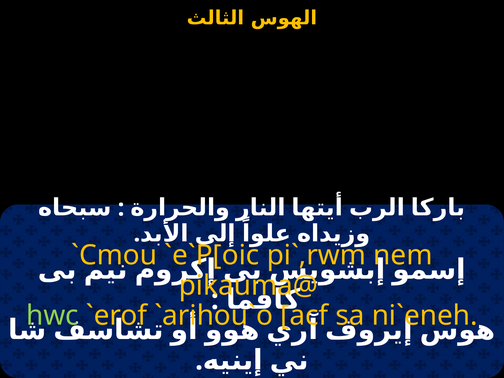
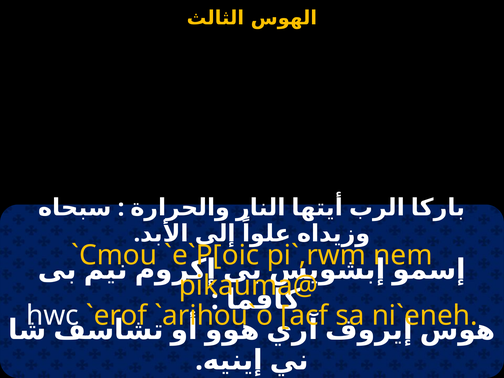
hwc colour: light green -> white (52, 316)
